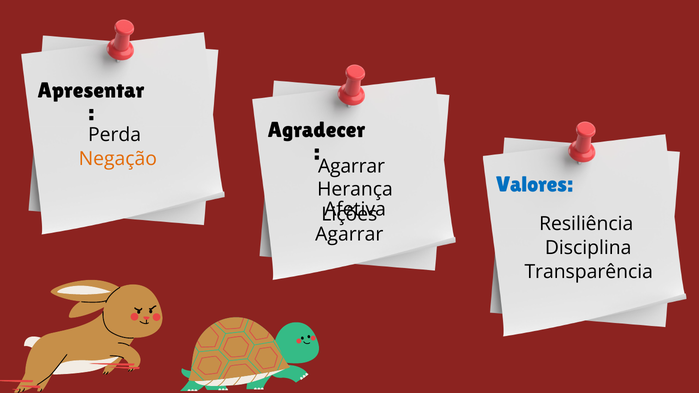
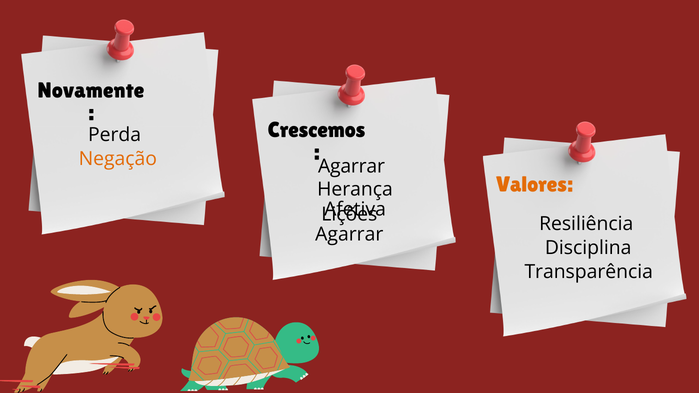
Apresentar: Apresentar -> Novamente (91, 91)
Agradecer: Agradecer -> Crescemos (317, 130)
Valores colour: blue -> orange (534, 185)
